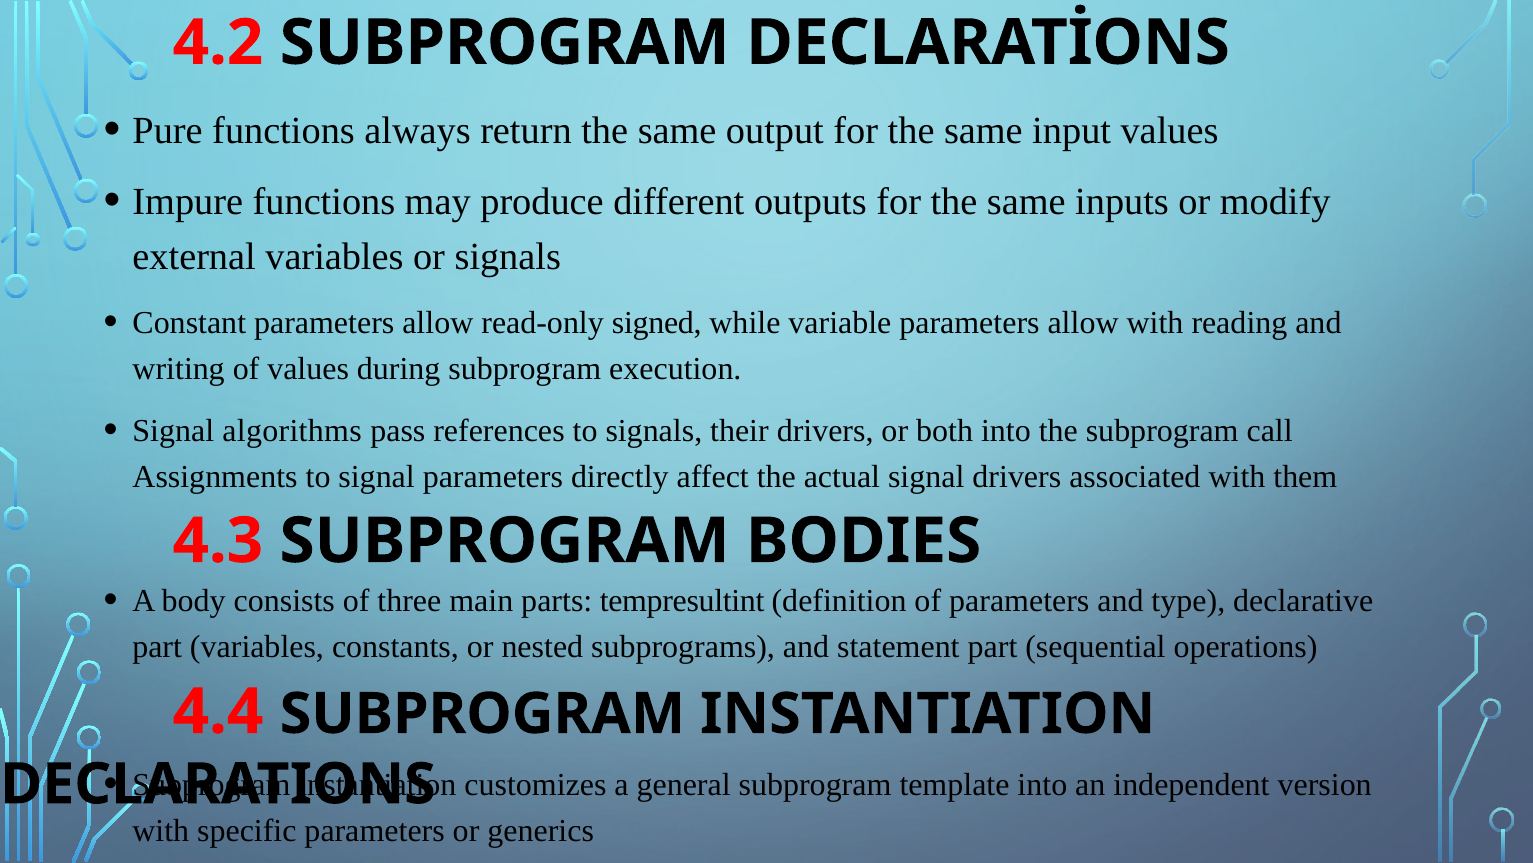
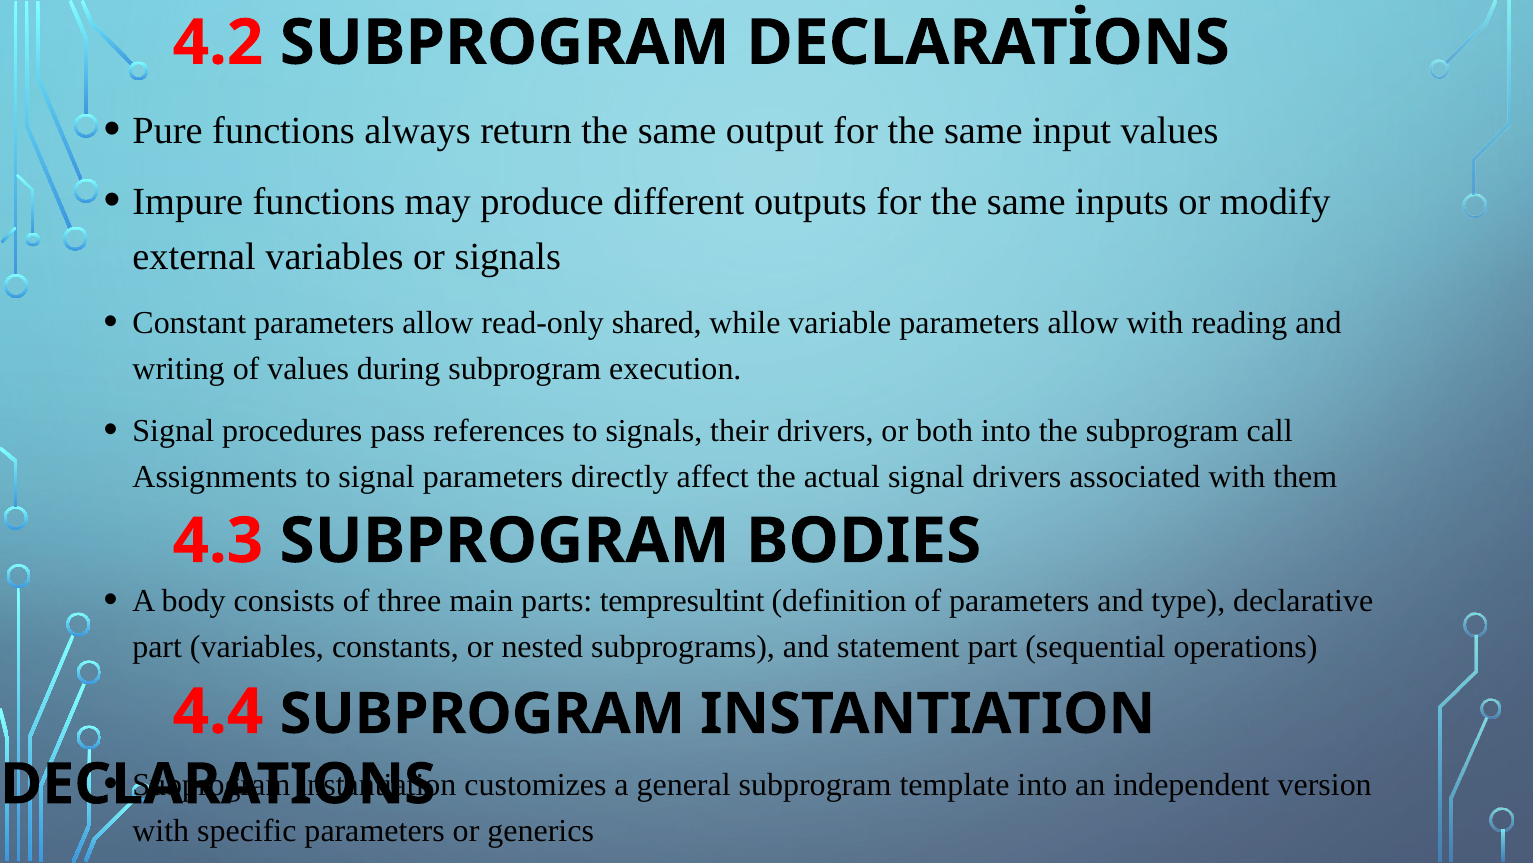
signed: signed -> shared (657, 322)
algorithms: algorithms -> procedures (292, 430)
